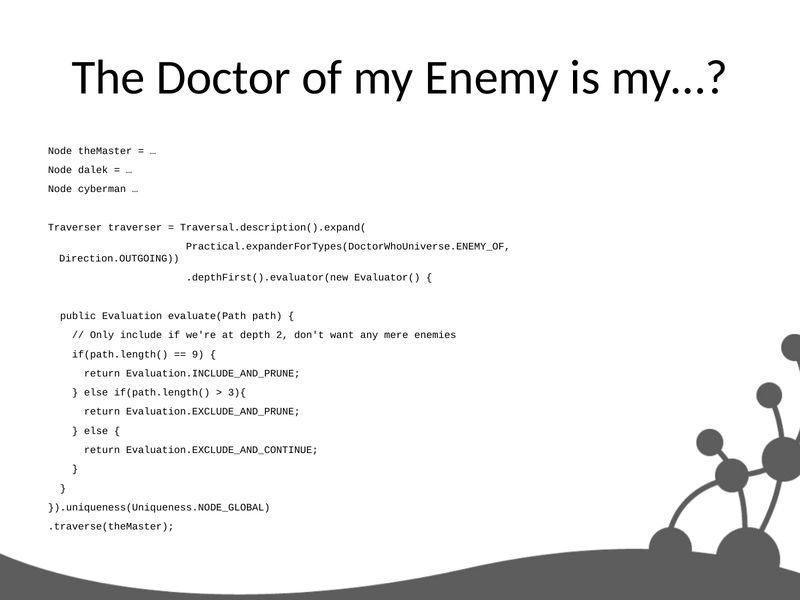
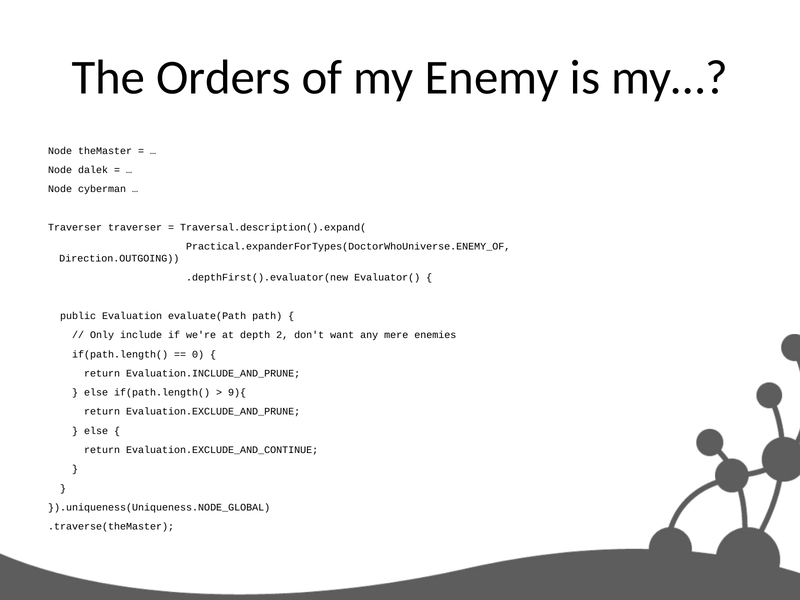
Doctor: Doctor -> Orders (224, 77)
9: 9 -> 0 (198, 354)
3){: 3){ -> 9){ (237, 393)
